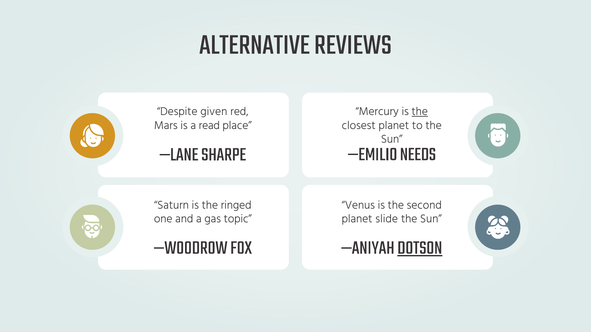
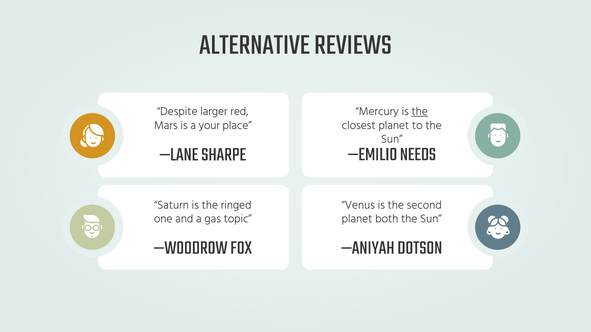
given: given -> larger (214, 112)
read: read -> your (209, 125)
slide: slide -> both (387, 219)
DOTSON underline: present -> none (420, 248)
